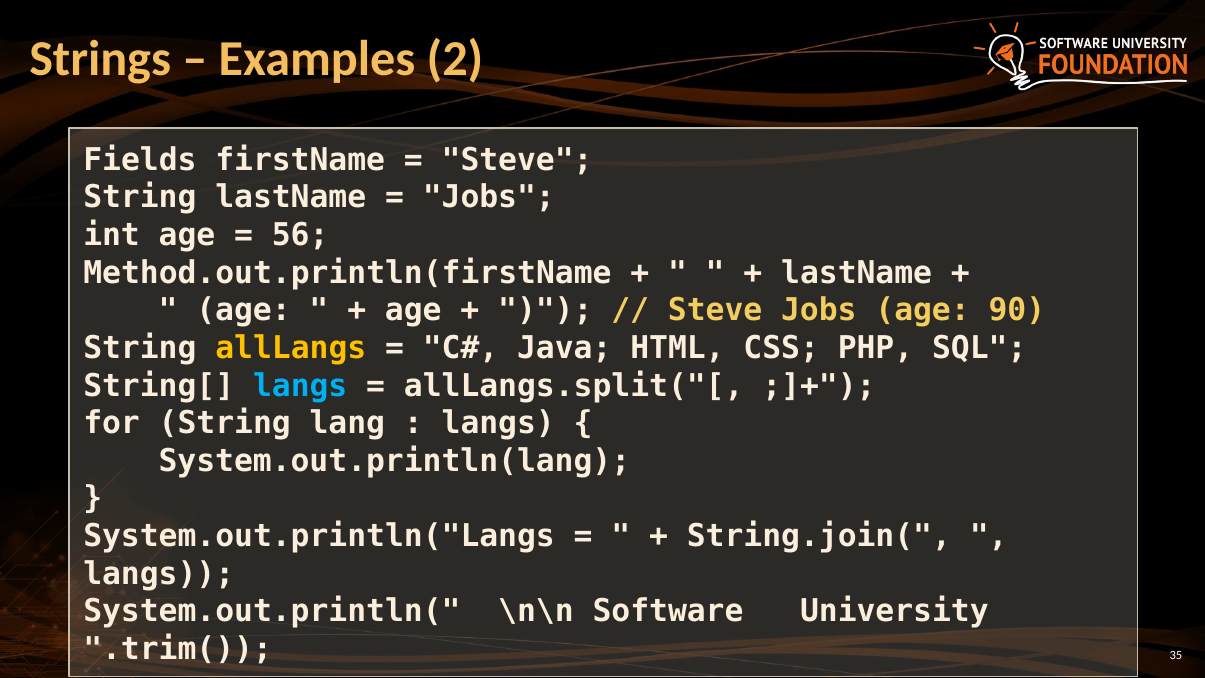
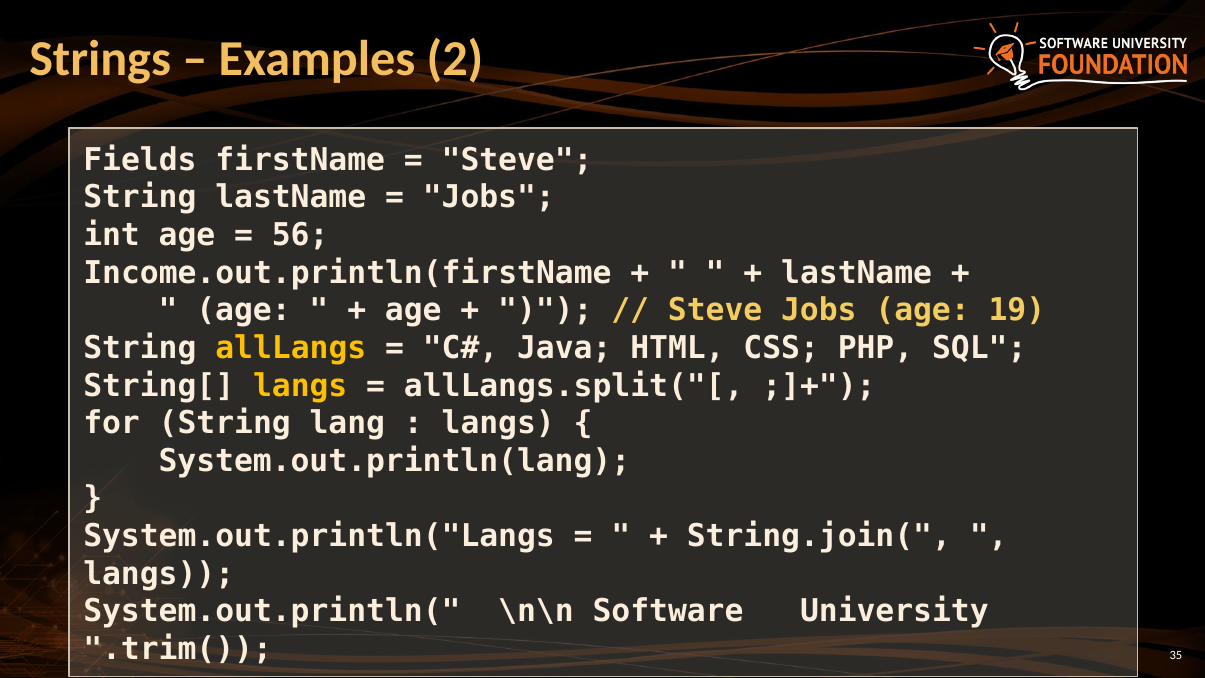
Method.out.println(firstName: Method.out.println(firstName -> Income.out.println(firstName (347, 273)
90: 90 -> 19 (1017, 310)
langs colour: light blue -> yellow (300, 386)
